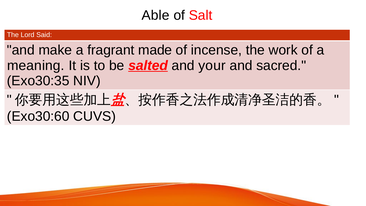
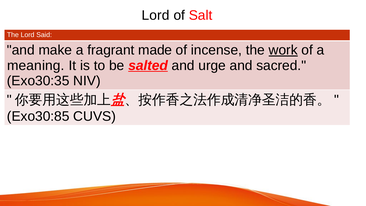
Able: Able -> Lord (156, 15)
work underline: none -> present (283, 50)
your: your -> urge (212, 65)
Exo30:60: Exo30:60 -> Exo30:85 (38, 116)
